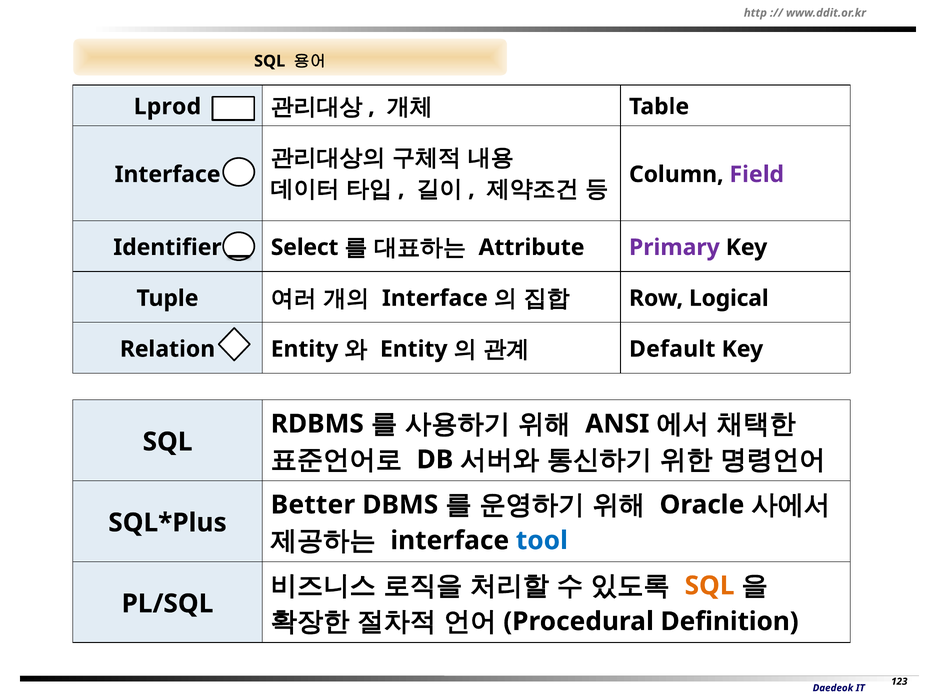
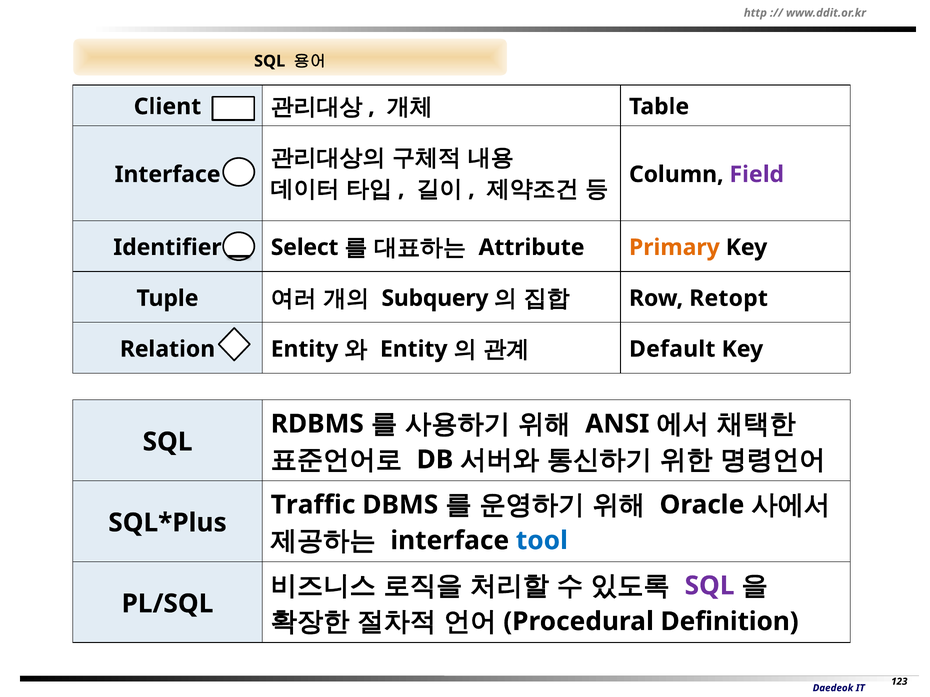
Lprod: Lprod -> Client (167, 107)
Primary colour: purple -> orange (674, 248)
Interface: Interface -> Subquery (435, 298)
Logical: Logical -> Retopt (729, 298)
Better: Better -> Traffic (313, 505)
SQL colour: orange -> purple (710, 586)
